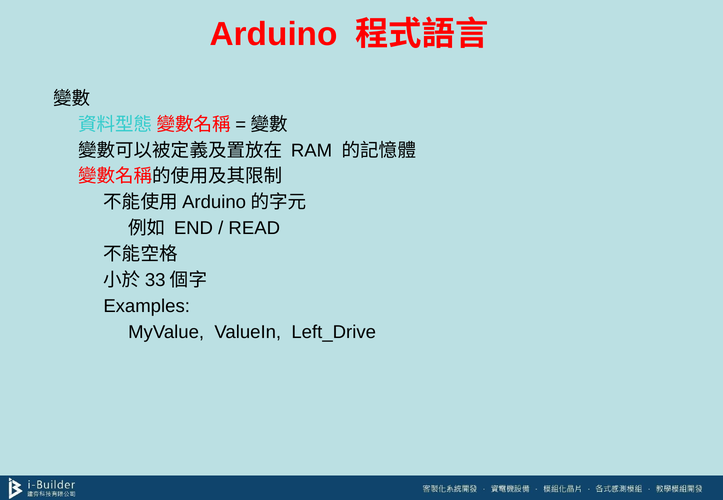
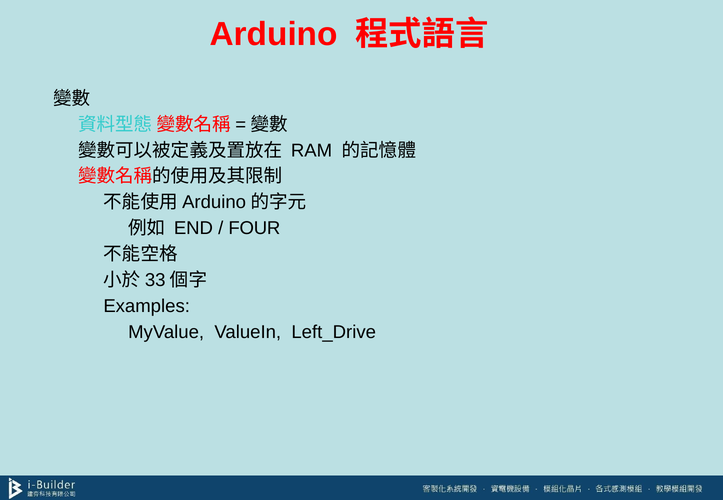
READ: READ -> FOUR (254, 228)
